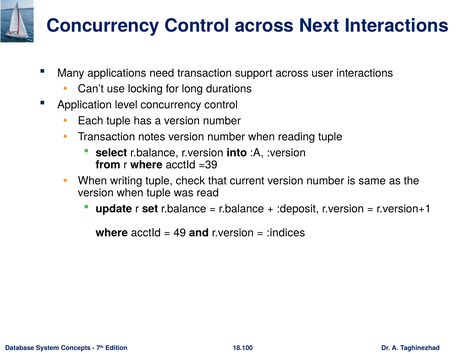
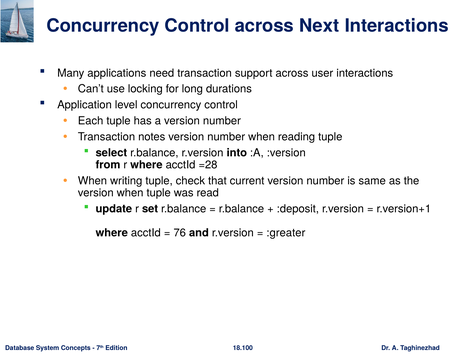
=39: =39 -> =28 (208, 165)
49: 49 -> 76 (180, 233)
:indices: :indices -> :greater (286, 233)
